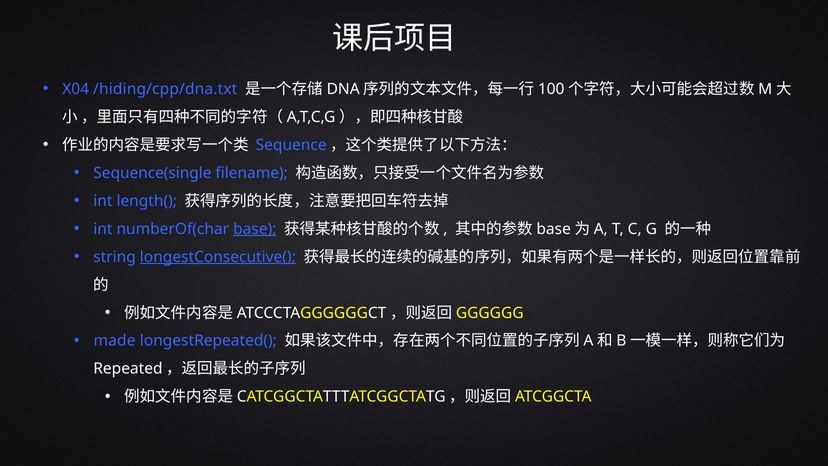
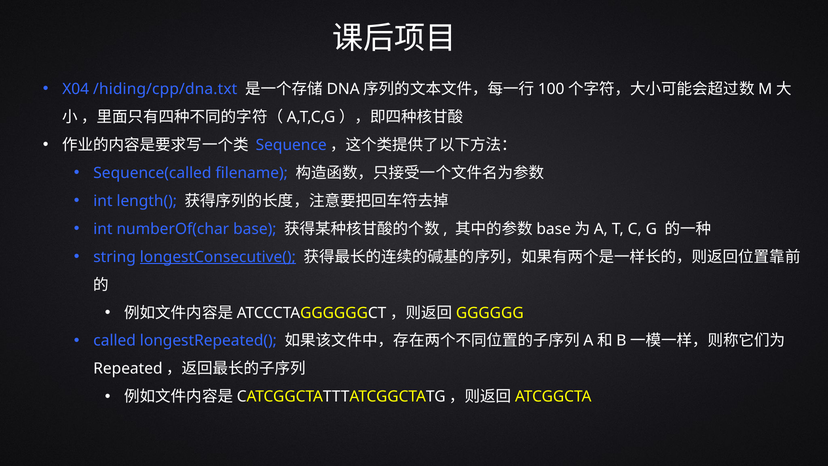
Sequence(single: Sequence(single -> Sequence(called (152, 173)
base underline: present -> none (255, 229)
made: made -> called (115, 341)
